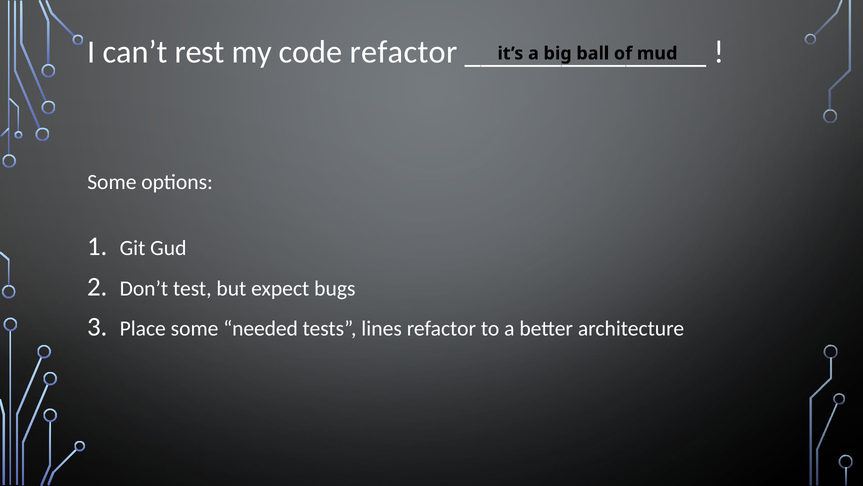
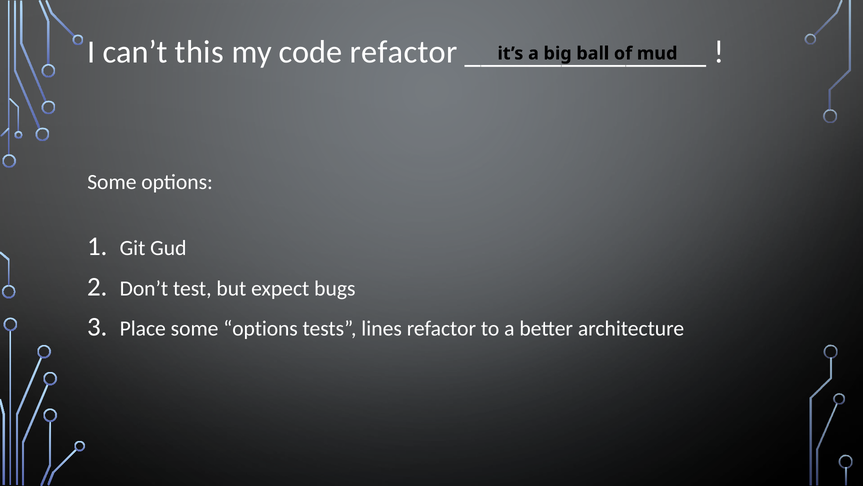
rest: rest -> this (199, 52)
Place some needed: needed -> options (261, 328)
